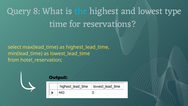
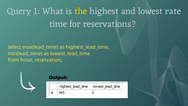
8: 8 -> 1 (37, 11)
the colour: light blue -> yellow (81, 11)
type: type -> rate (173, 11)
